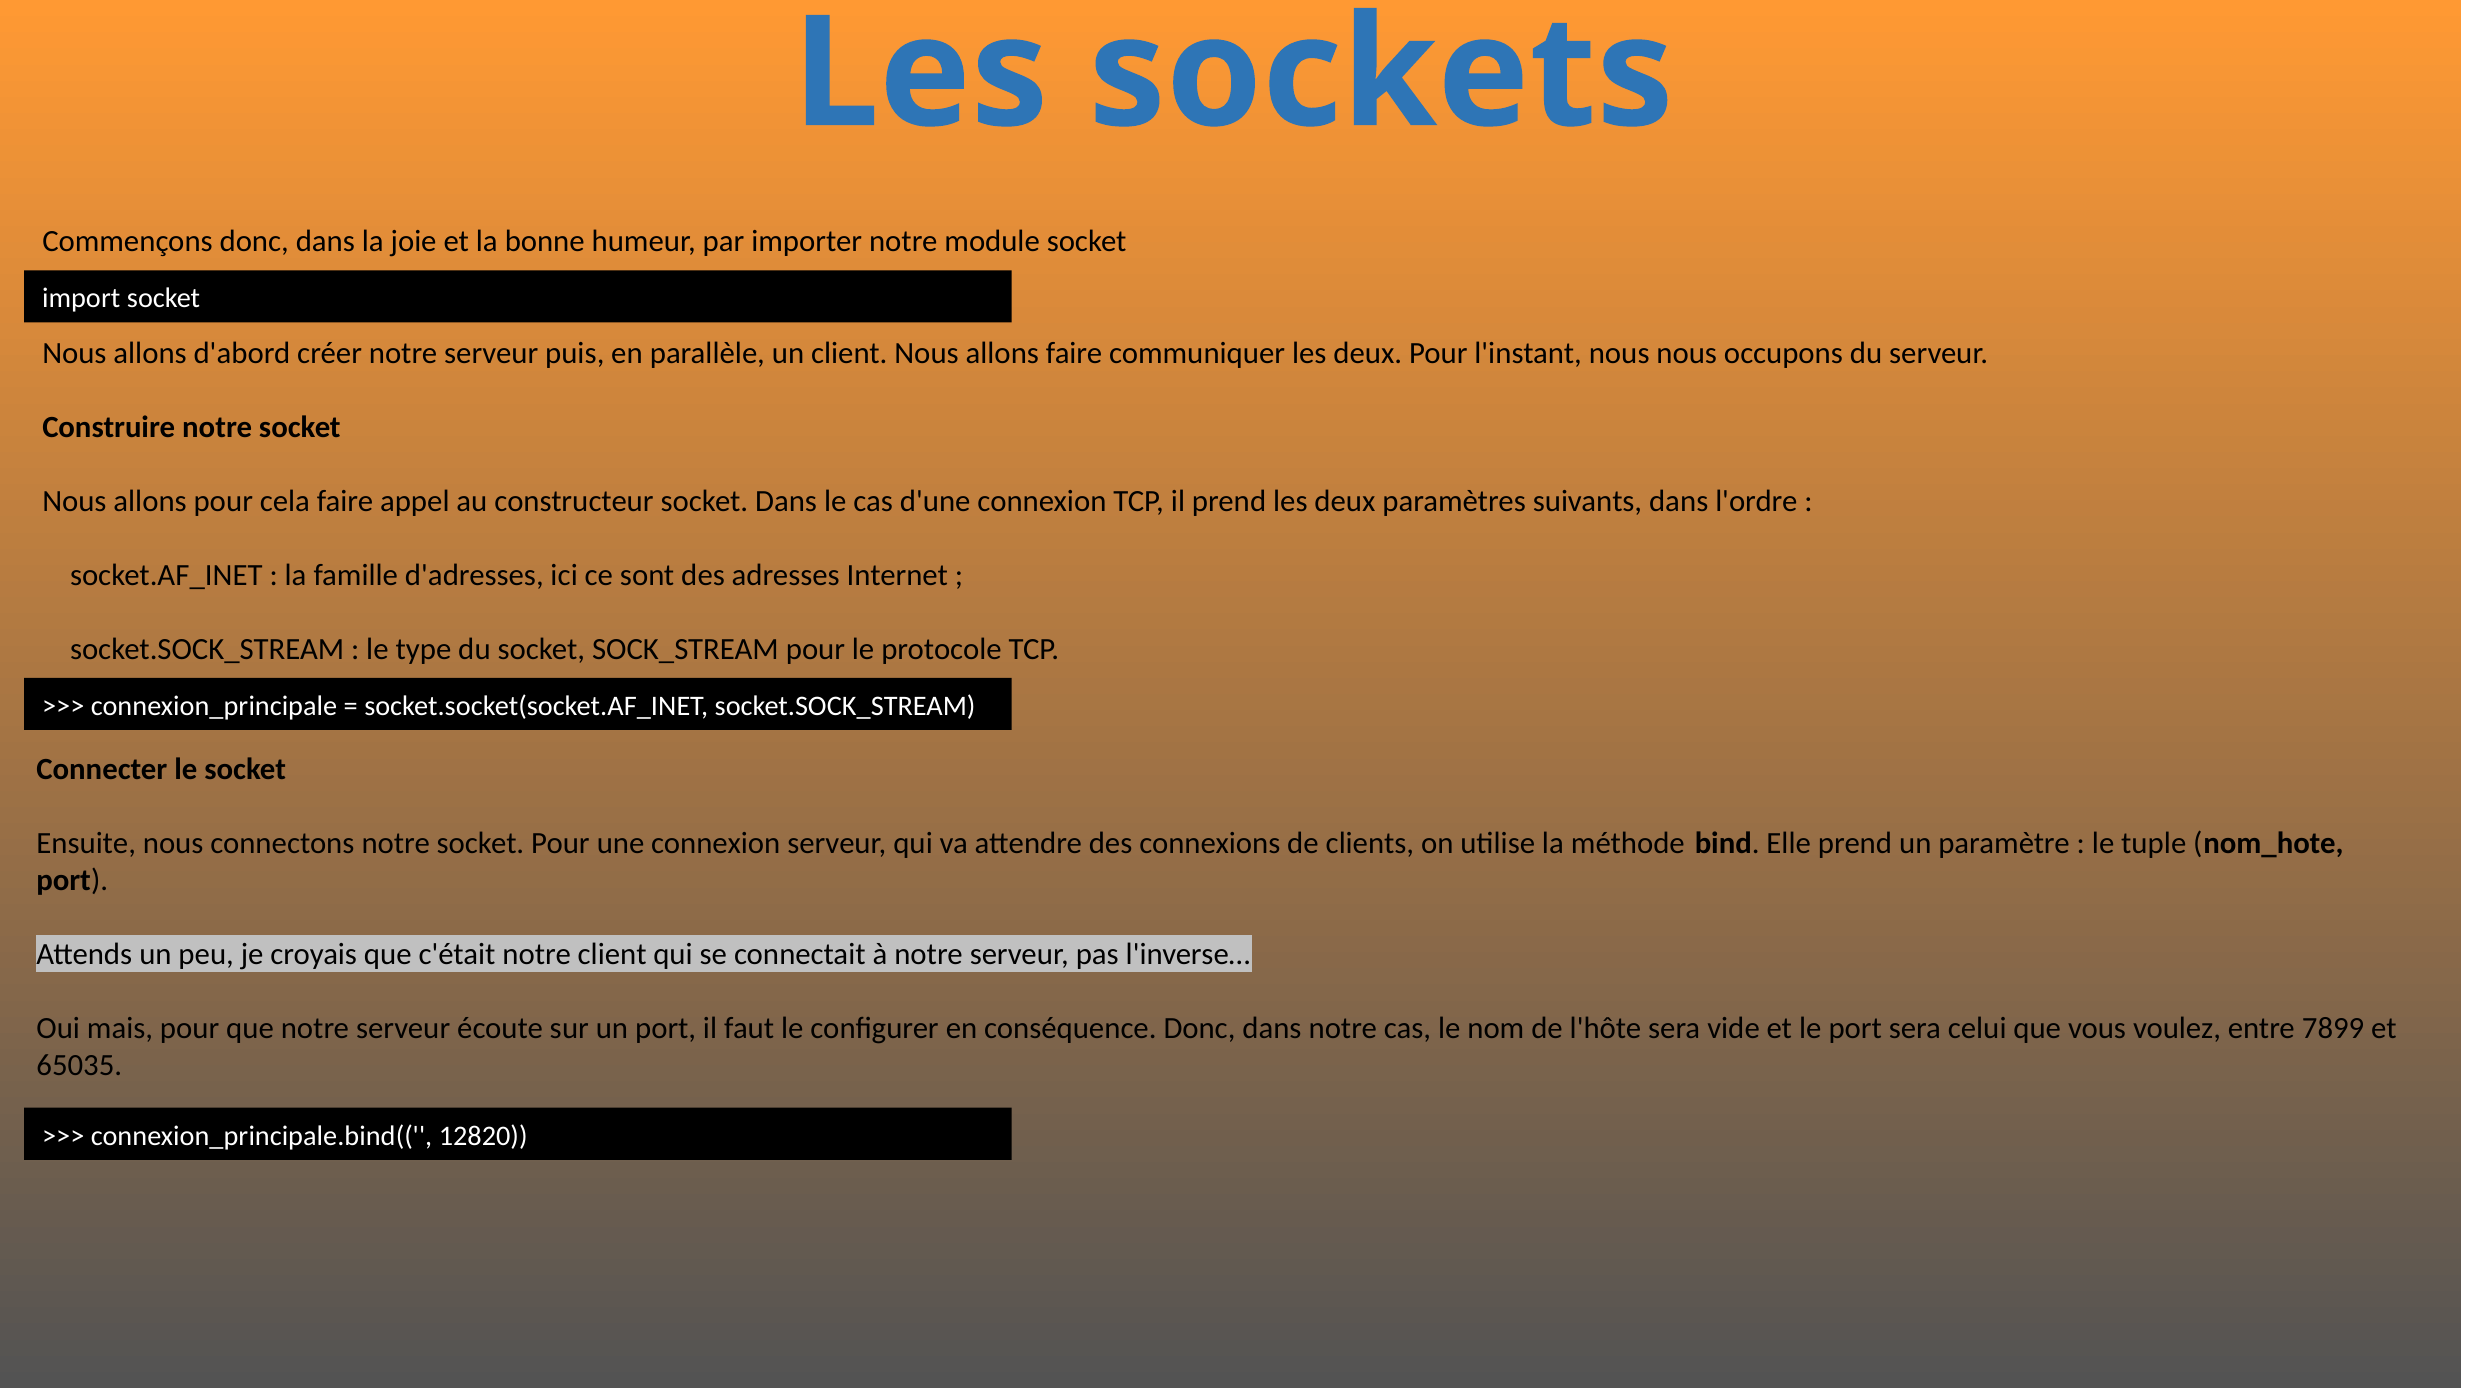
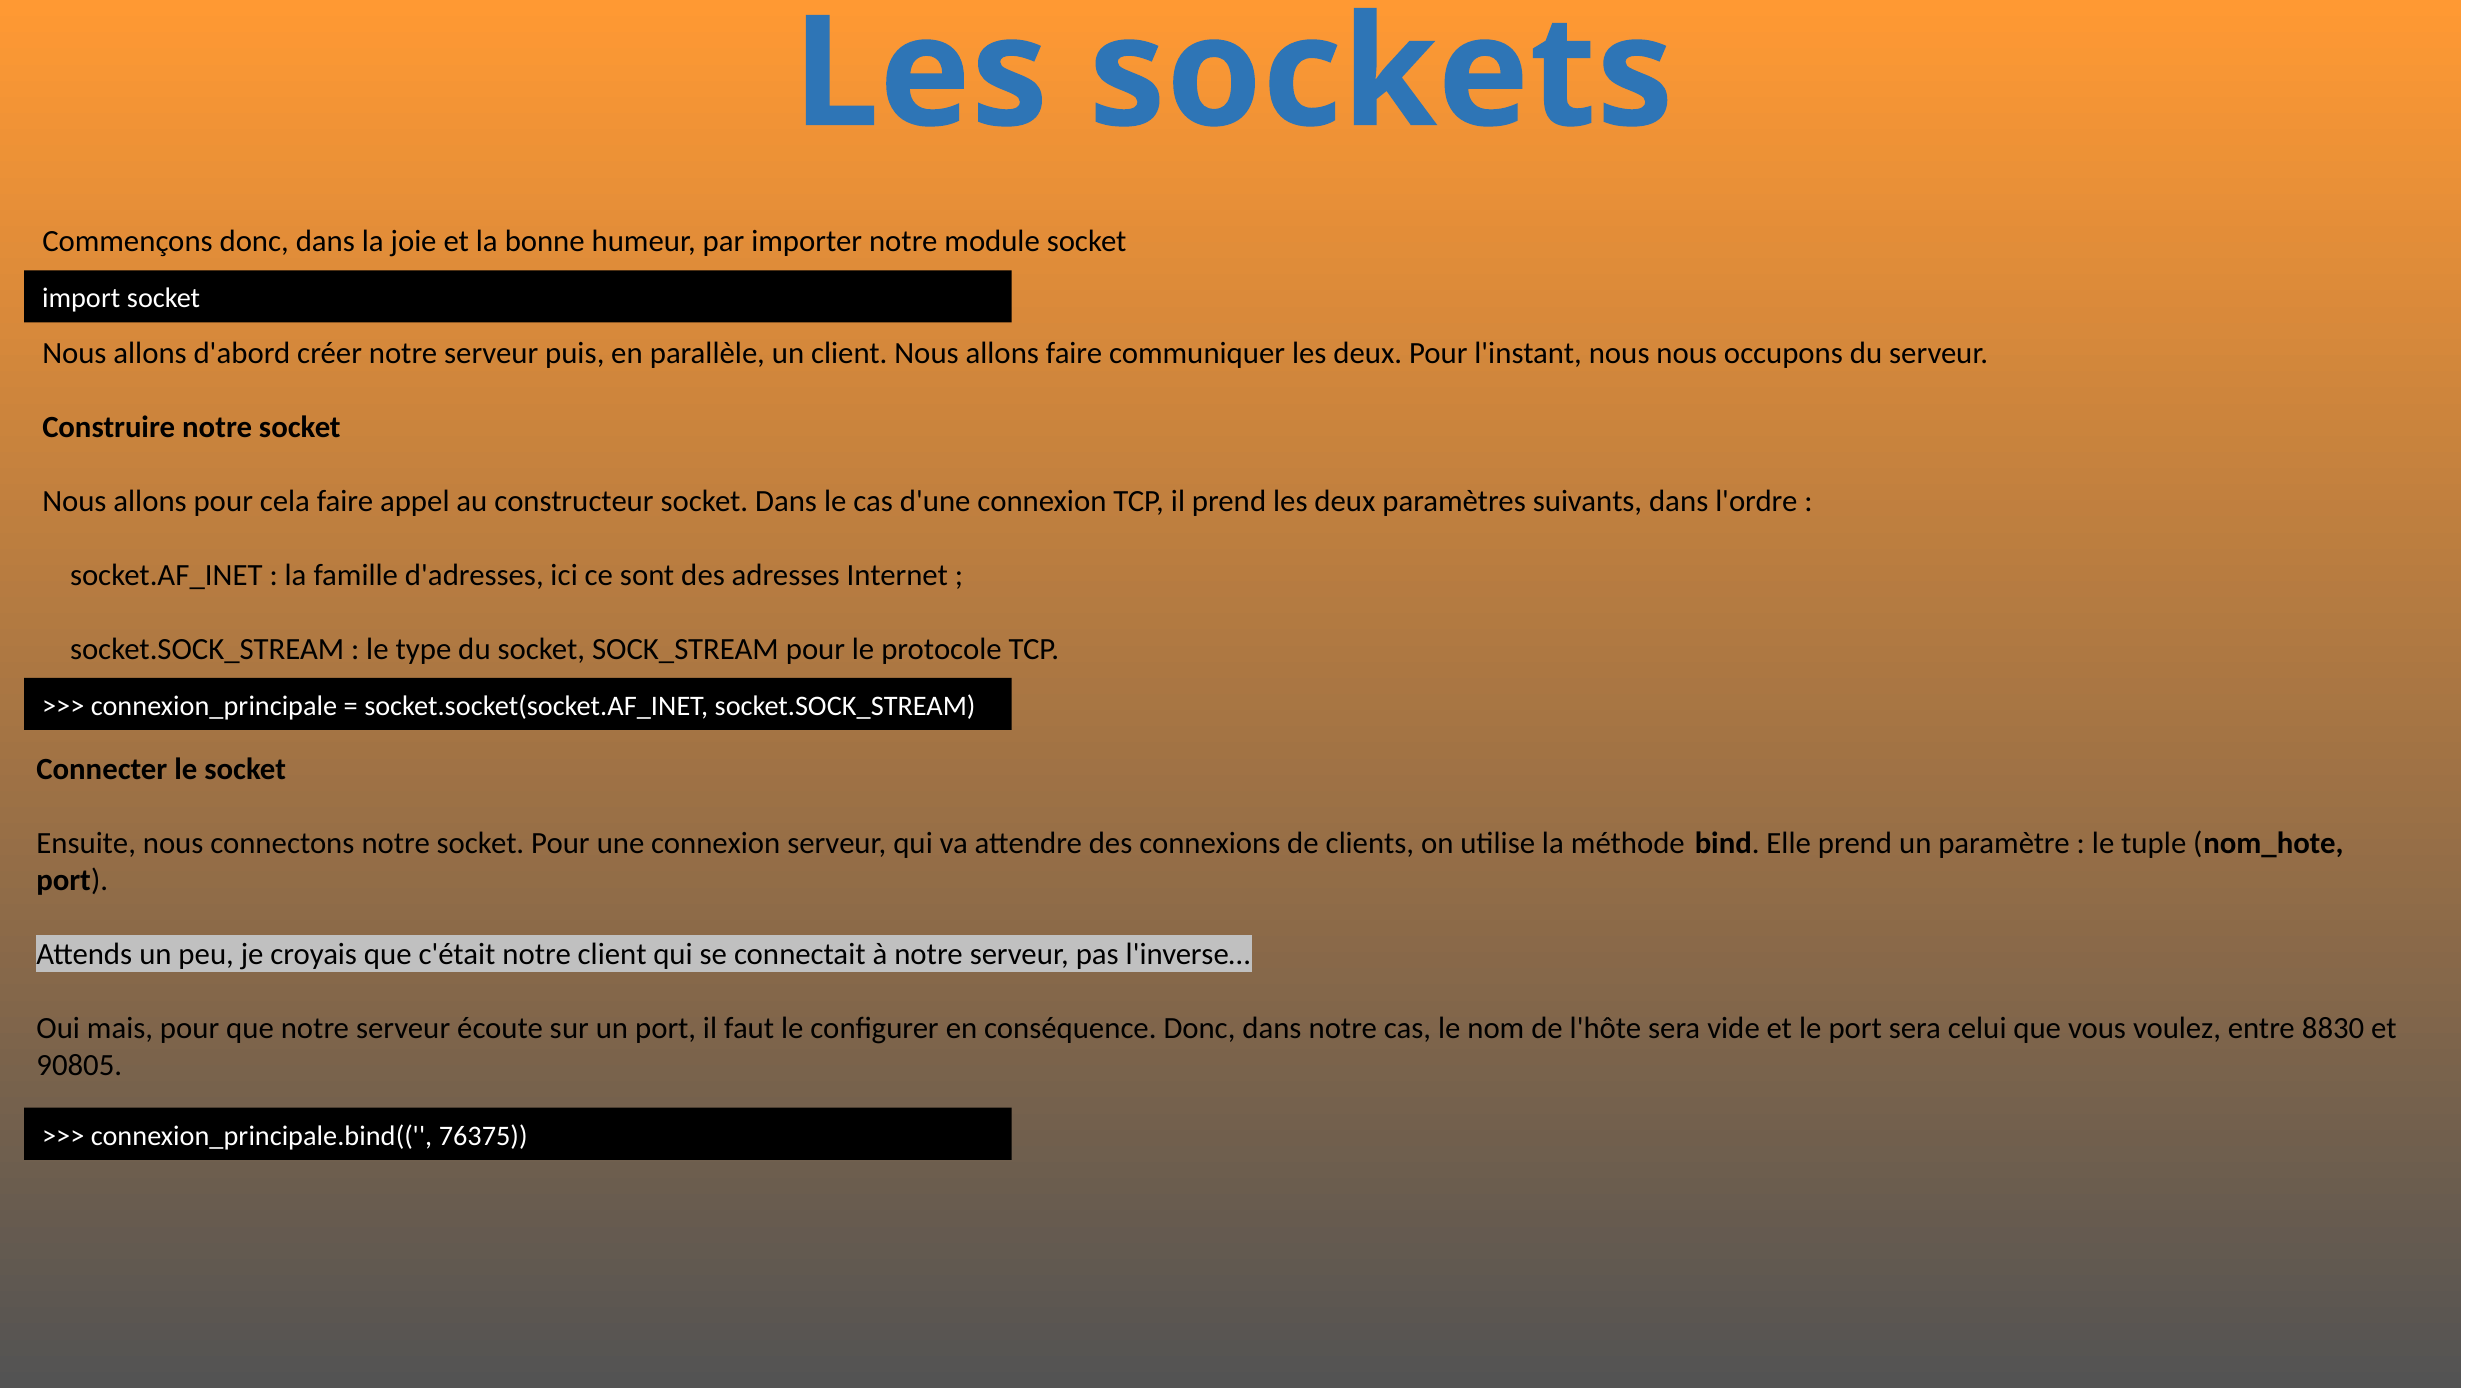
7899: 7899 -> 8830 (2333, 1028)
65035: 65035 -> 90805 (79, 1065)
12820: 12820 -> 76375 (483, 1135)
